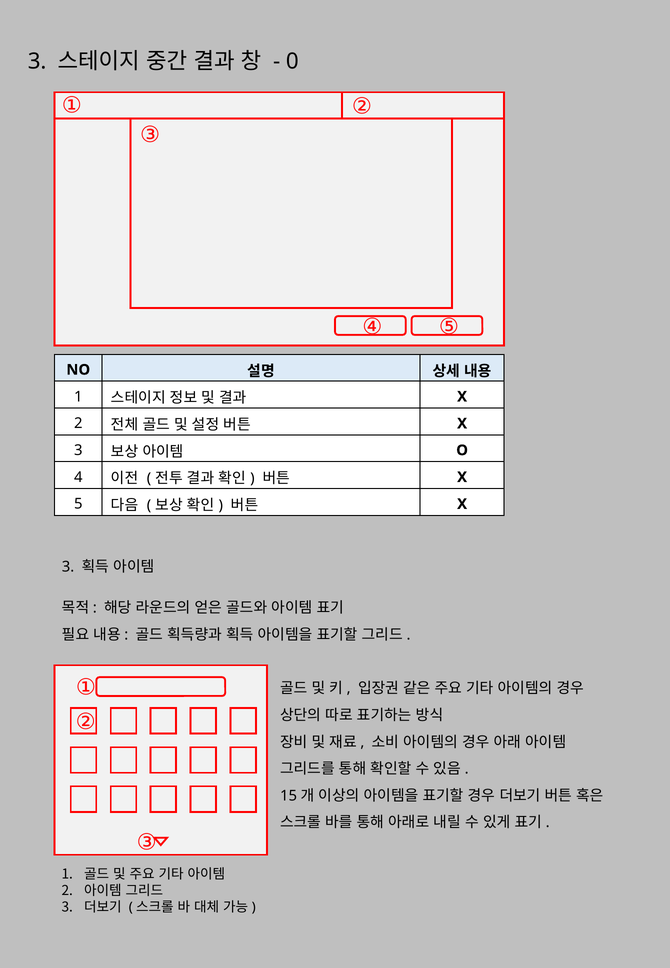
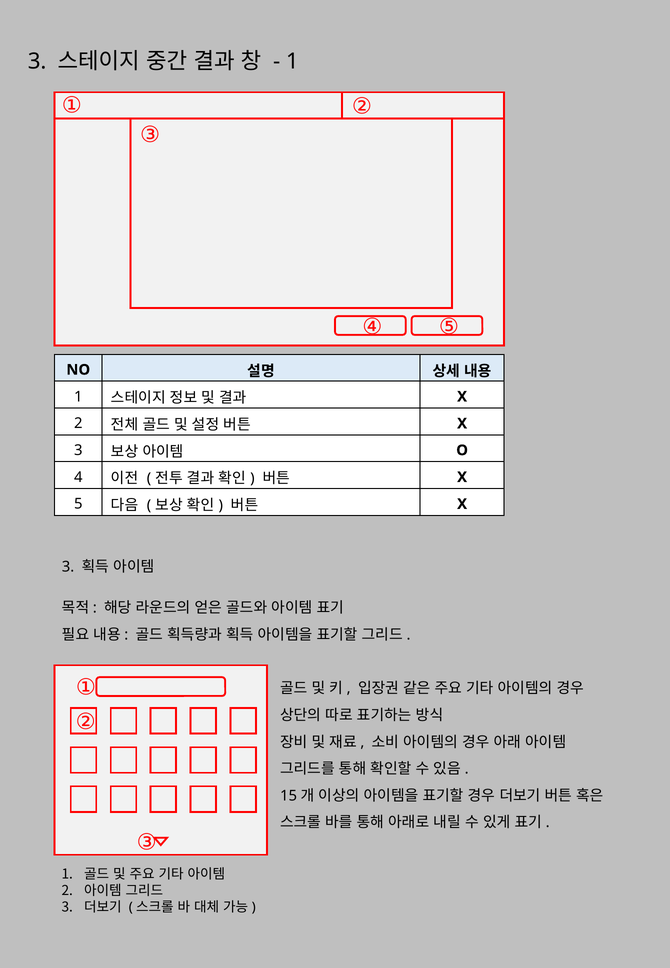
0: 0 -> 1 (292, 61)
